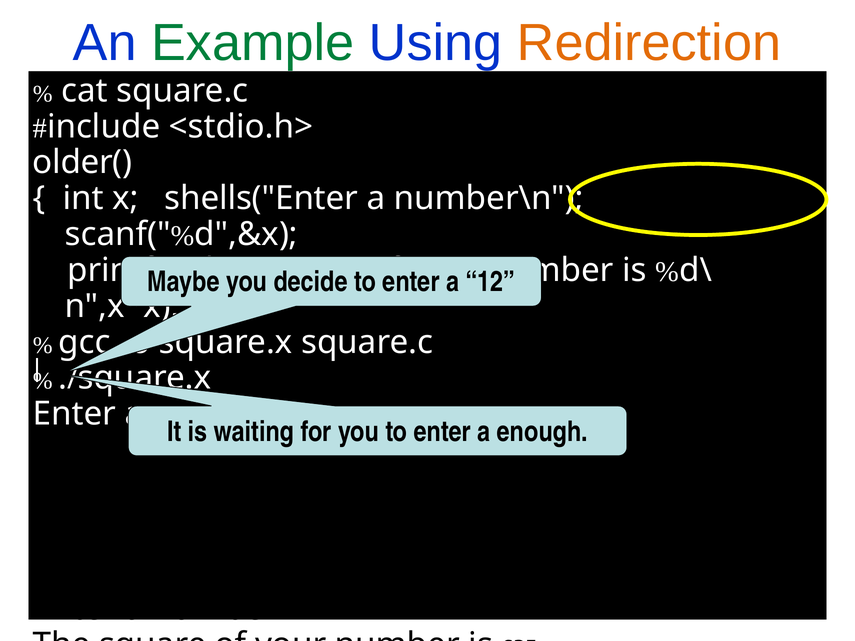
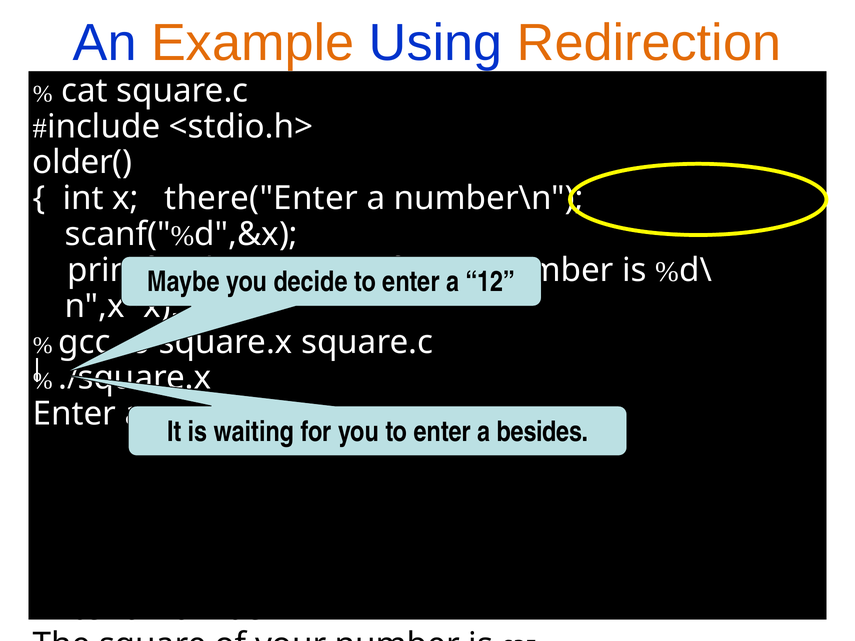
Example colour: green -> orange (253, 43)
shells("Enter: shells("Enter -> there("Enter (261, 199)
enough: enough -> besides (543, 432)
